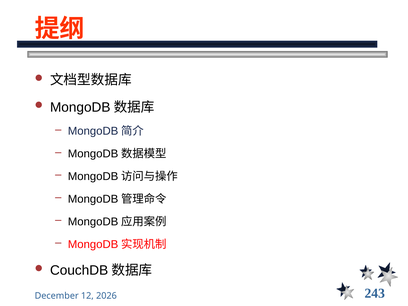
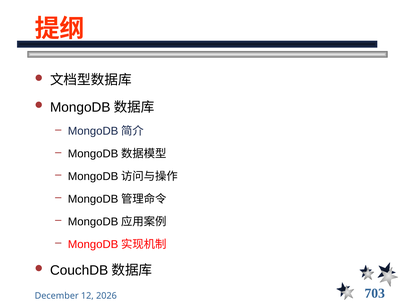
243: 243 -> 703 (375, 293)
